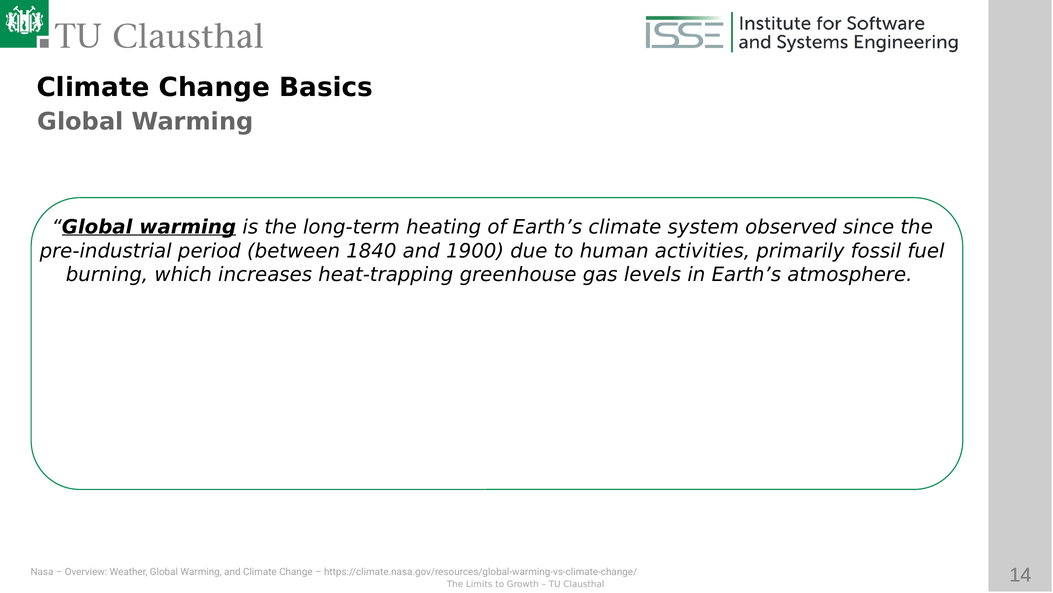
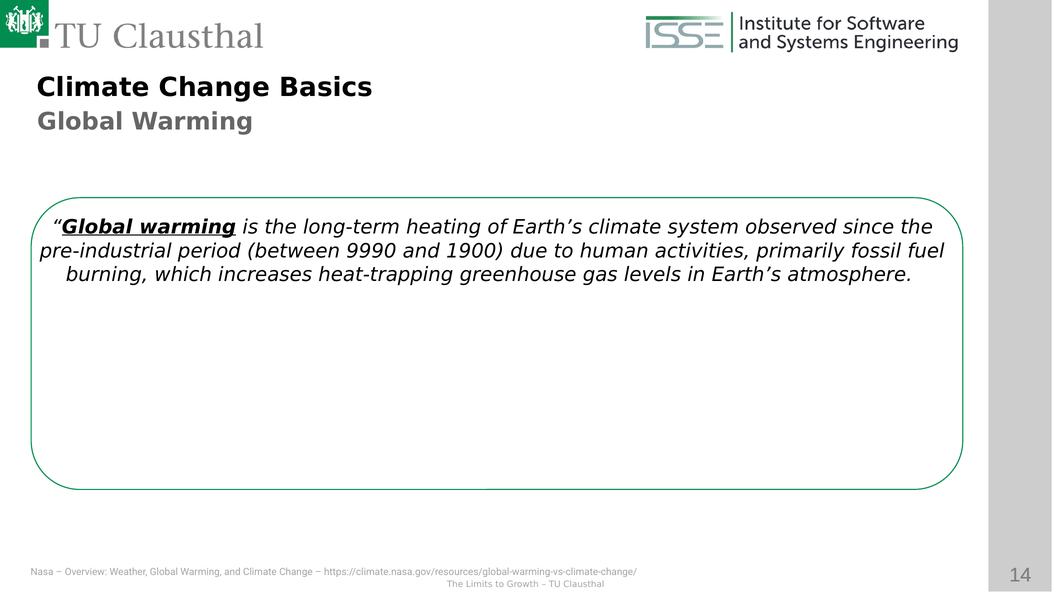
1840: 1840 -> 9990 (371, 251)
